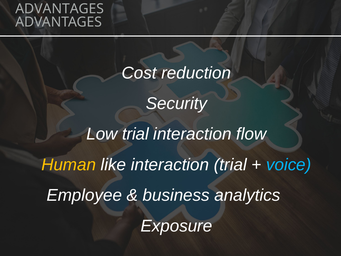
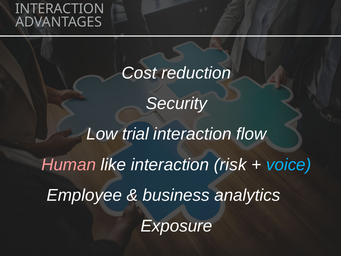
ADVANTAGES: ADVANTAGES -> INTERACTION (60, 9)
Human colour: yellow -> pink (69, 165)
interaction trial: trial -> risk (230, 165)
